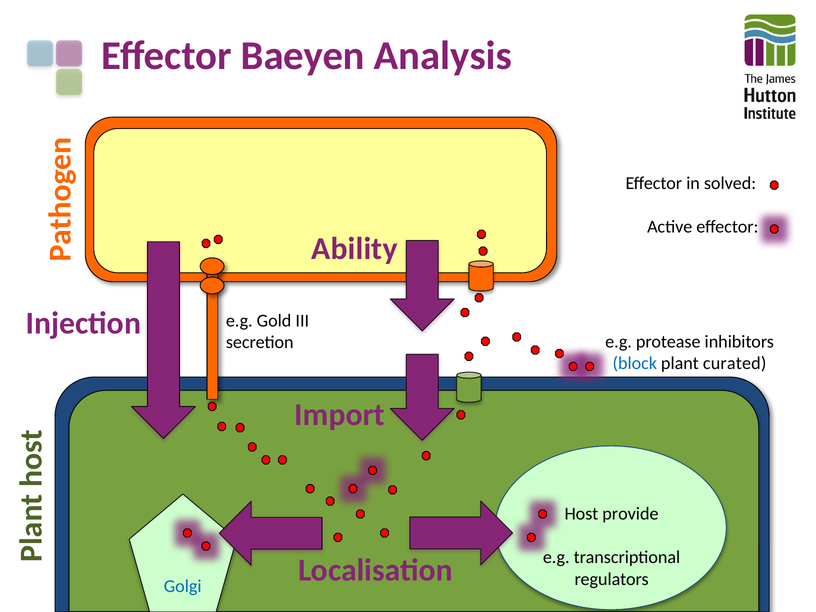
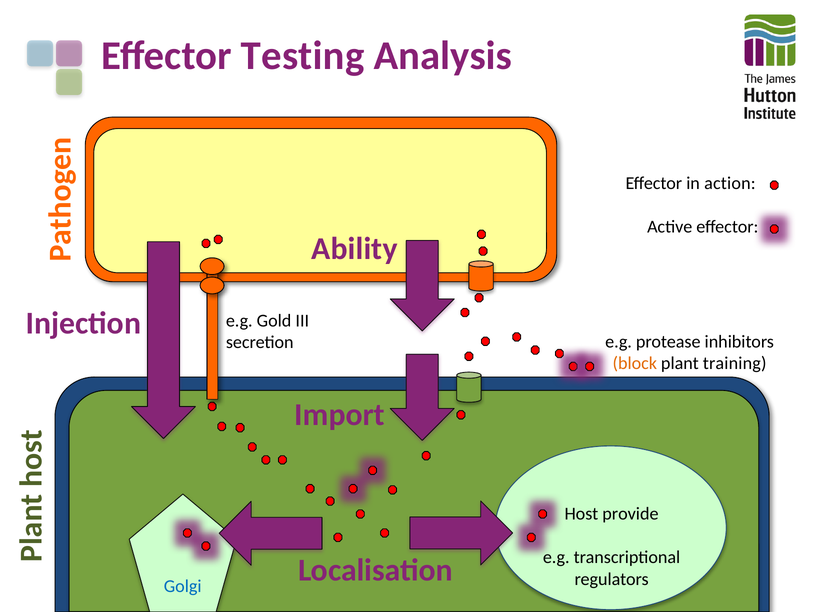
Baeyen: Baeyen -> Testing (303, 56)
solved: solved -> action (730, 183)
block colour: blue -> orange (635, 363)
curated: curated -> training (735, 363)
